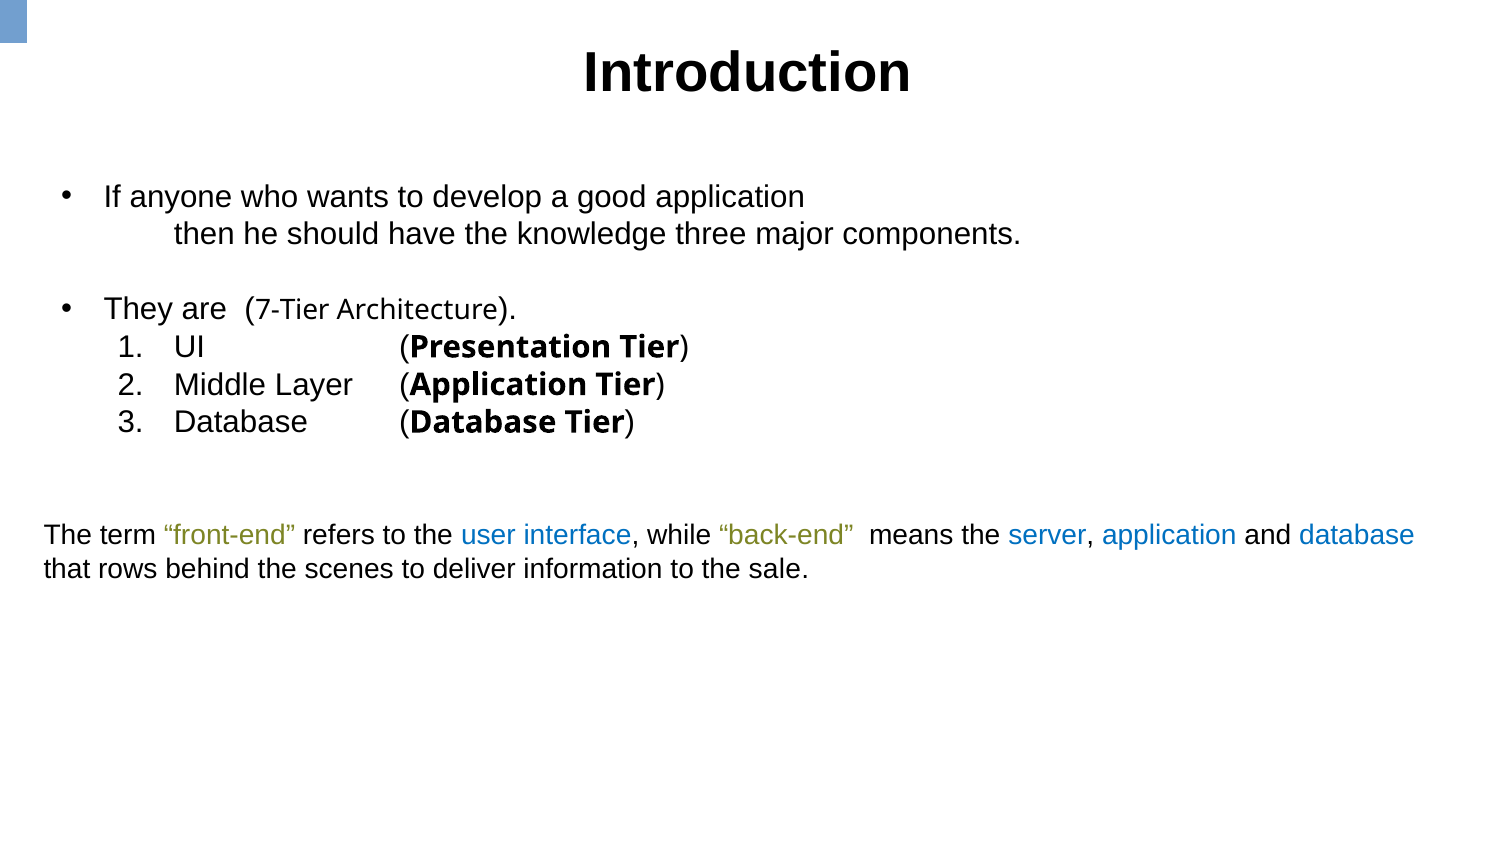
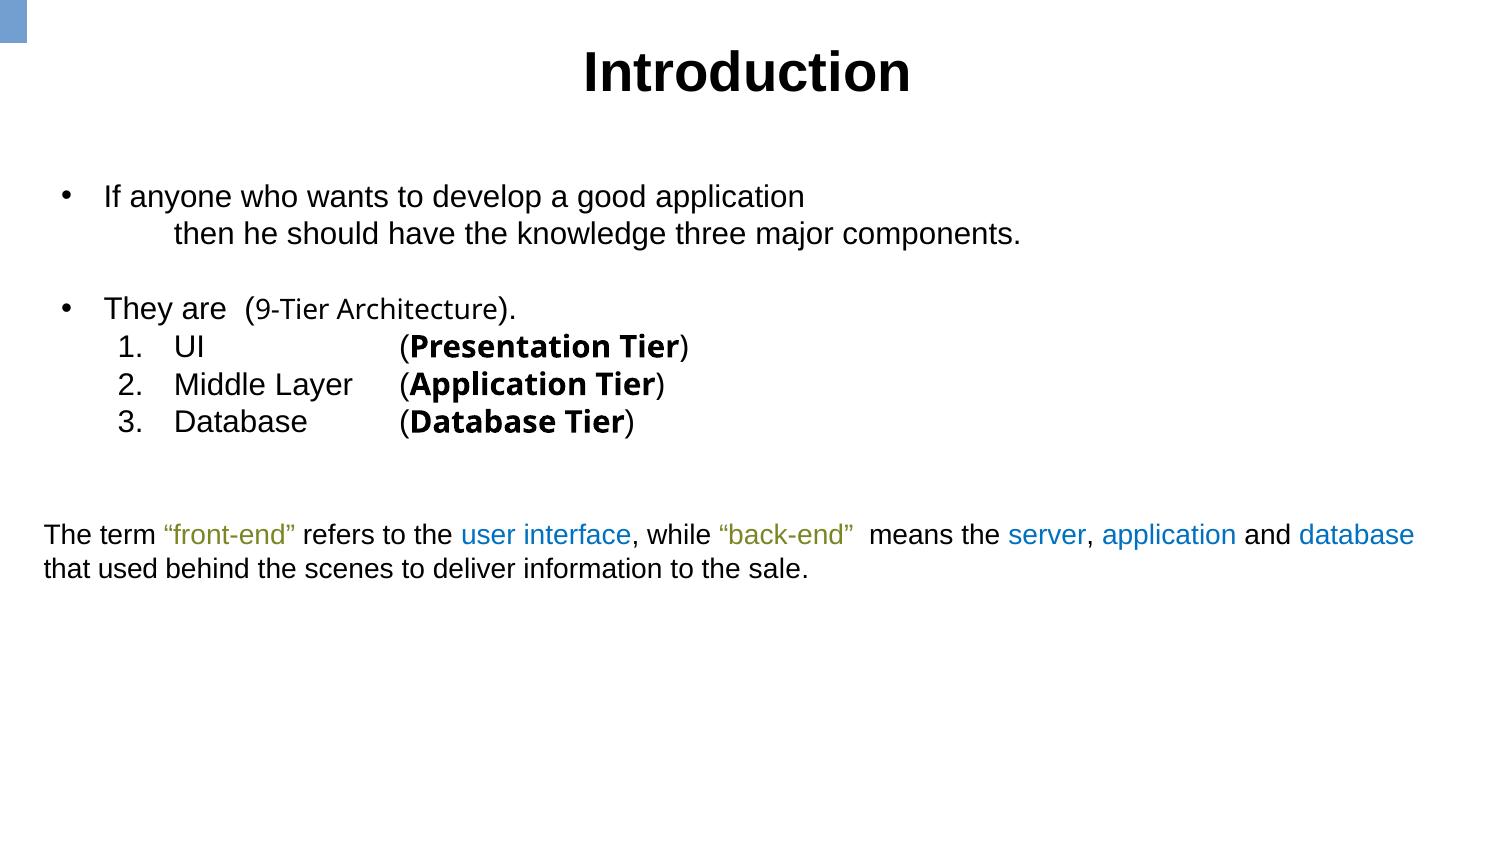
7-Tier: 7-Tier -> 9-Tier (292, 311)
rows: rows -> used (128, 569)
